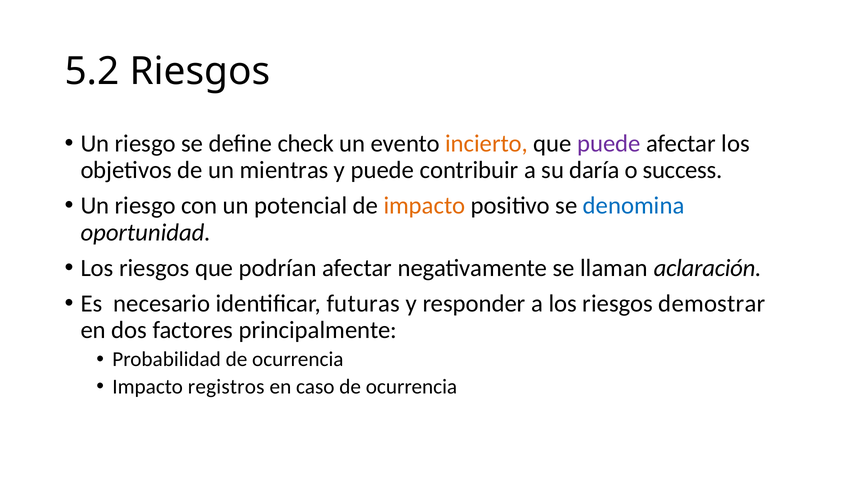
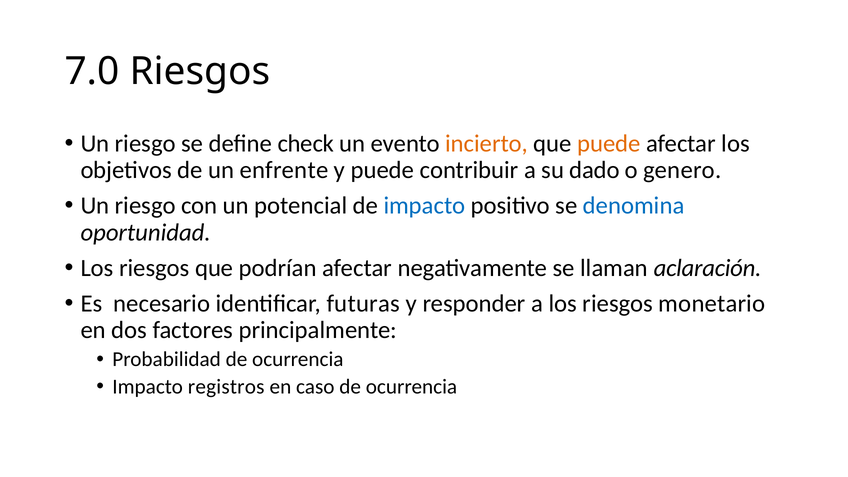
5.2: 5.2 -> 7.0 (92, 71)
puede colour: purple -> orange (609, 143)
mientras: mientras -> enfrente (284, 170)
daría: daría -> dado (594, 170)
success: success -> genero (682, 170)
impacto colour: orange -> blue (424, 206)
demostrar: demostrar -> monetario (712, 303)
